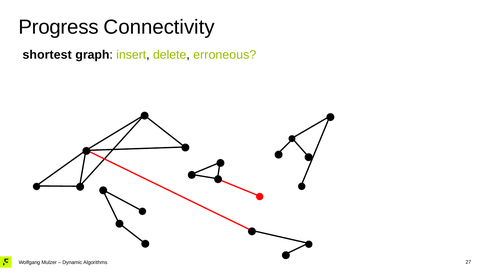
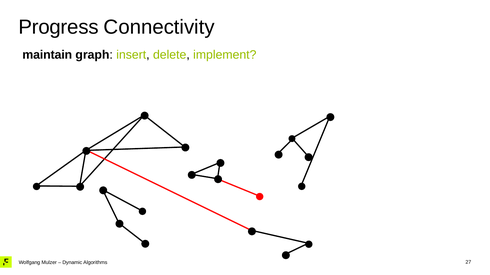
shortest: shortest -> maintain (47, 55)
erroneous: erroneous -> implement (225, 55)
